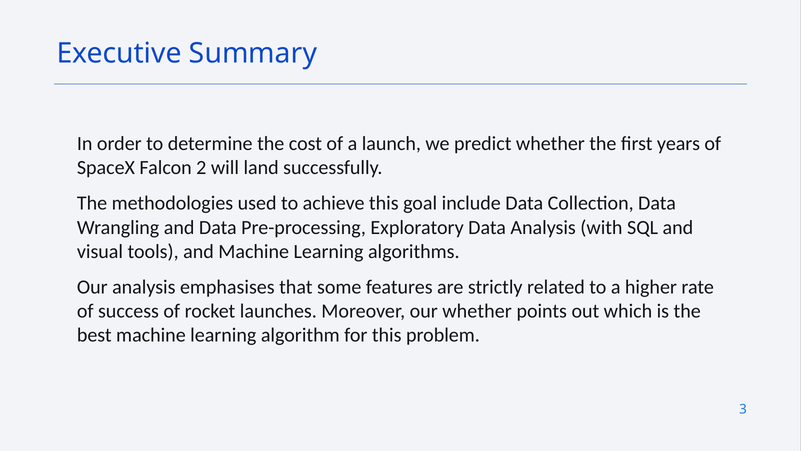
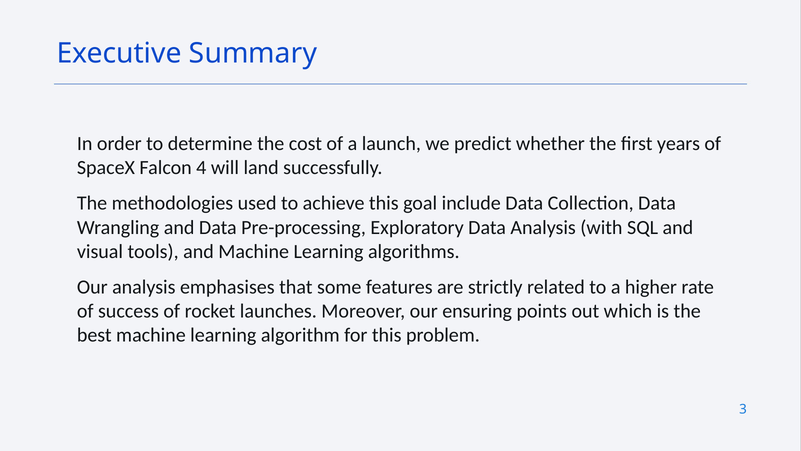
2: 2 -> 4 (201, 167)
our whether: whether -> ensuring (477, 311)
